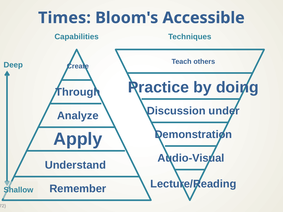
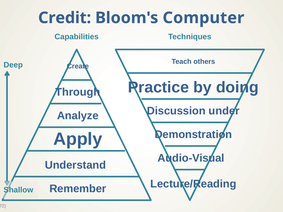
Times: Times -> Credit (65, 18)
Accessible: Accessible -> Computer (203, 18)
